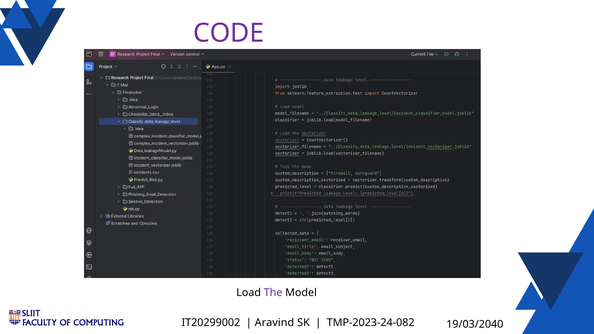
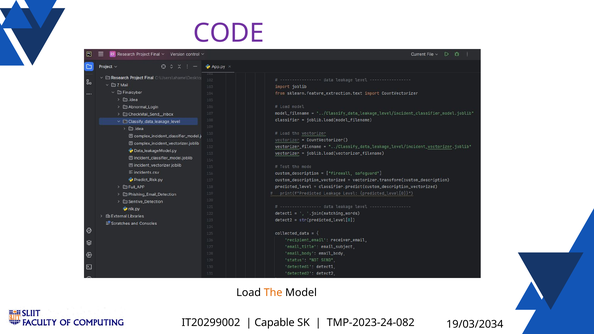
The colour: purple -> orange (273, 293)
Aravind: Aravind -> Capable (275, 323)
19/03/2040: 19/03/2040 -> 19/03/2034 (475, 324)
